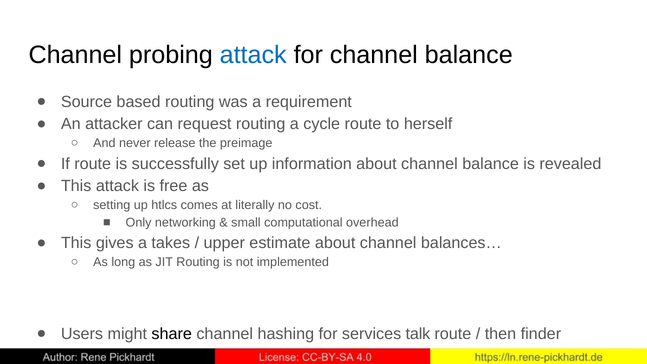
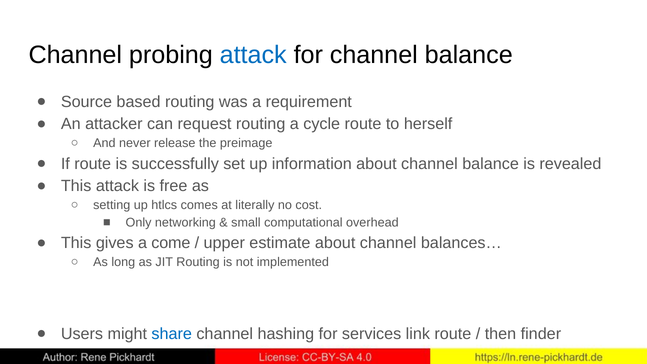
takes: takes -> come (171, 243)
share colour: black -> blue (172, 334)
talk: talk -> link (418, 334)
